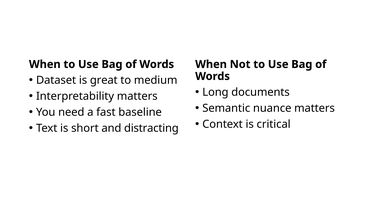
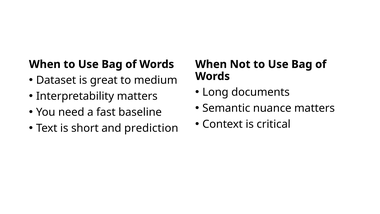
distracting: distracting -> prediction (151, 128)
